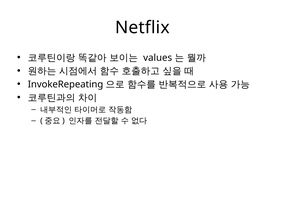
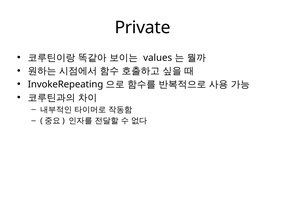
Netflix: Netflix -> Private (143, 28)
